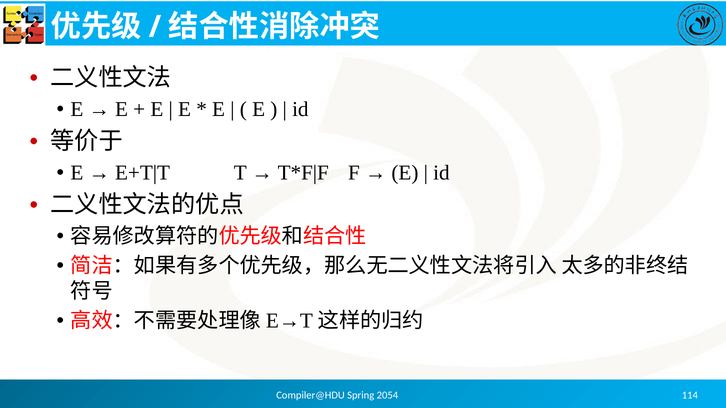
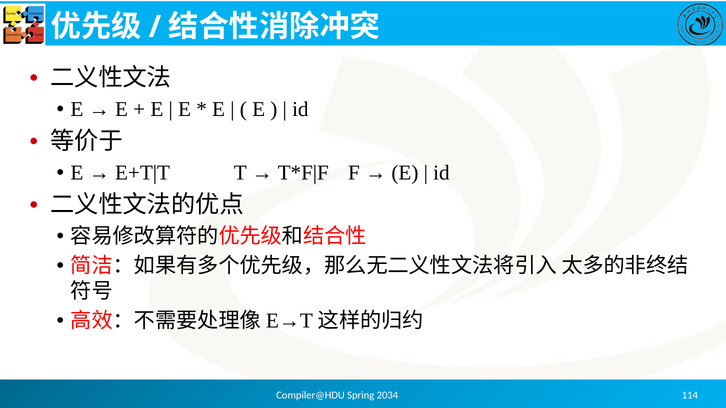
2054: 2054 -> 2034 (387, 395)
